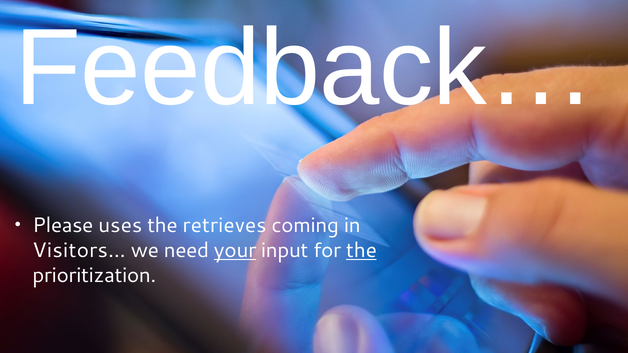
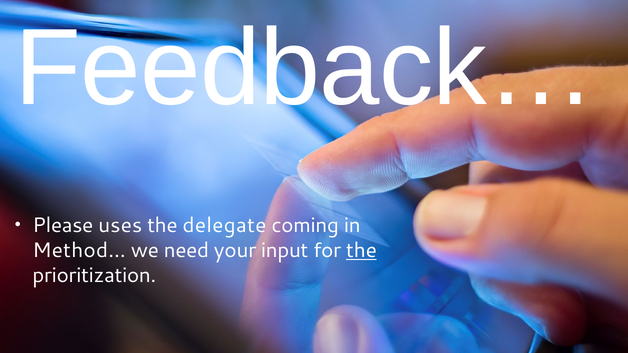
retrieves: retrieves -> delegate (224, 226)
Visitors…: Visitors… -> Method… (79, 251)
your underline: present -> none (235, 251)
